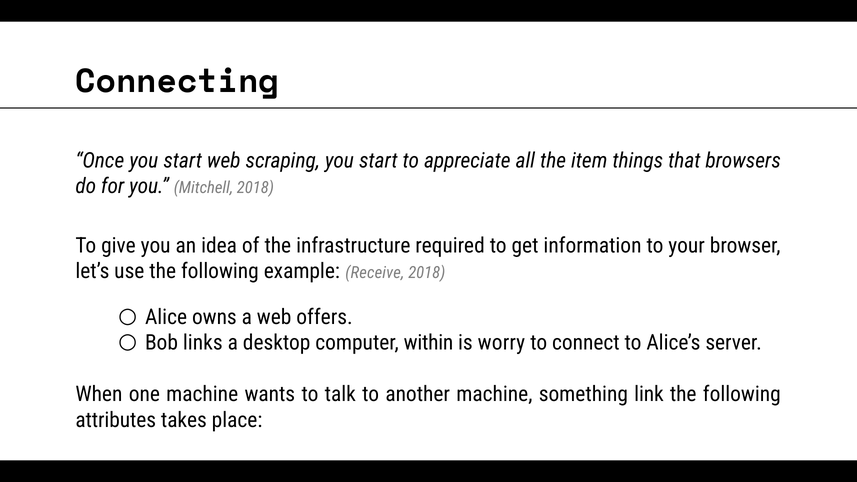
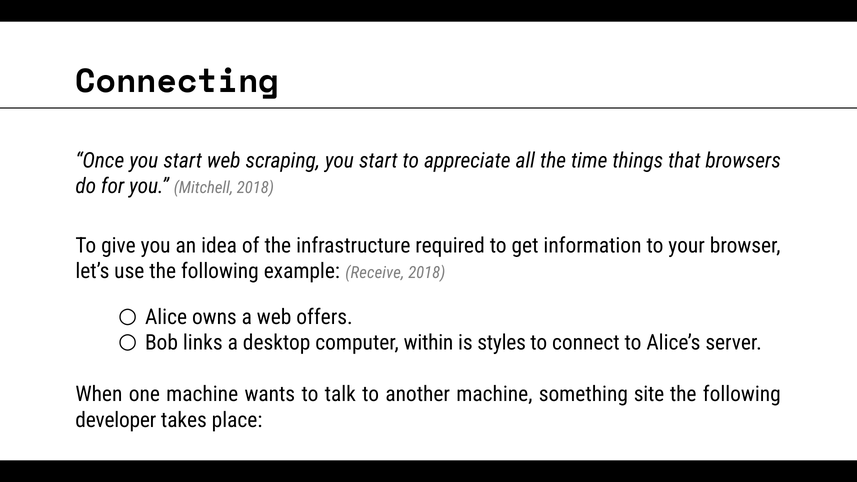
item: item -> time (589, 161)
worry: worry -> styles (502, 343)
link: link -> site (649, 394)
attributes: attributes -> developer (116, 420)
